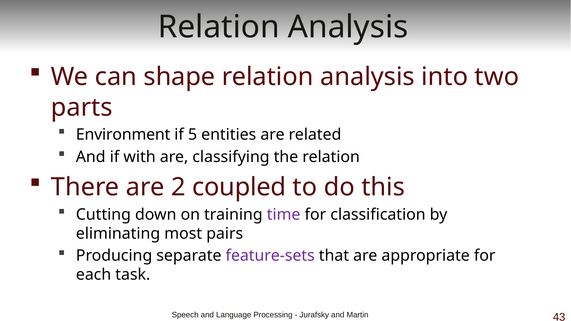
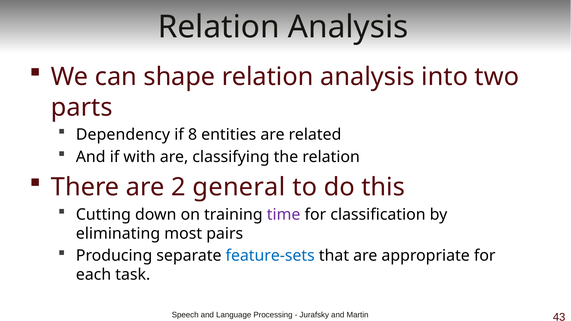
Environment: Environment -> Dependency (123, 135)
5: 5 -> 8 (193, 135)
coupled: coupled -> general (239, 187)
feature-sets colour: purple -> blue (270, 256)
